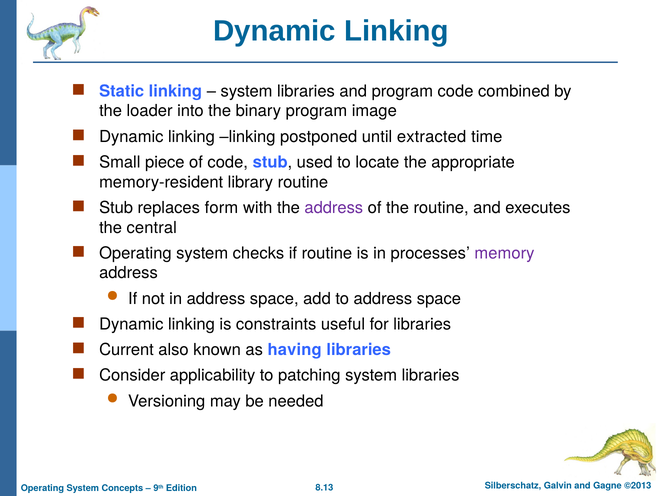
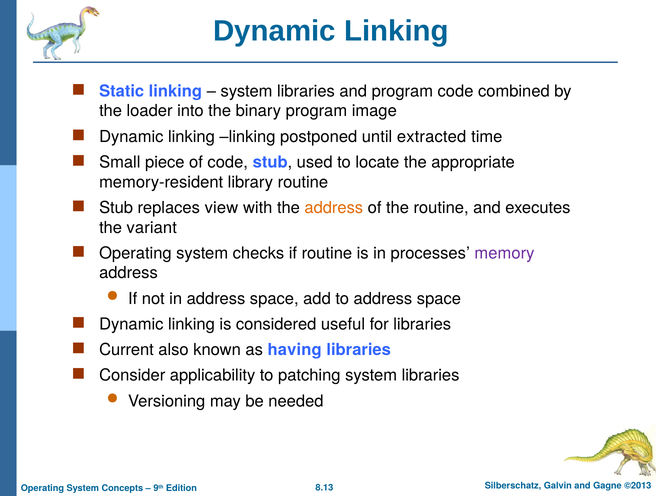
form: form -> view (221, 208)
address colour: purple -> orange (334, 208)
central: central -> variant (152, 228)
constraints: constraints -> considered (276, 325)
